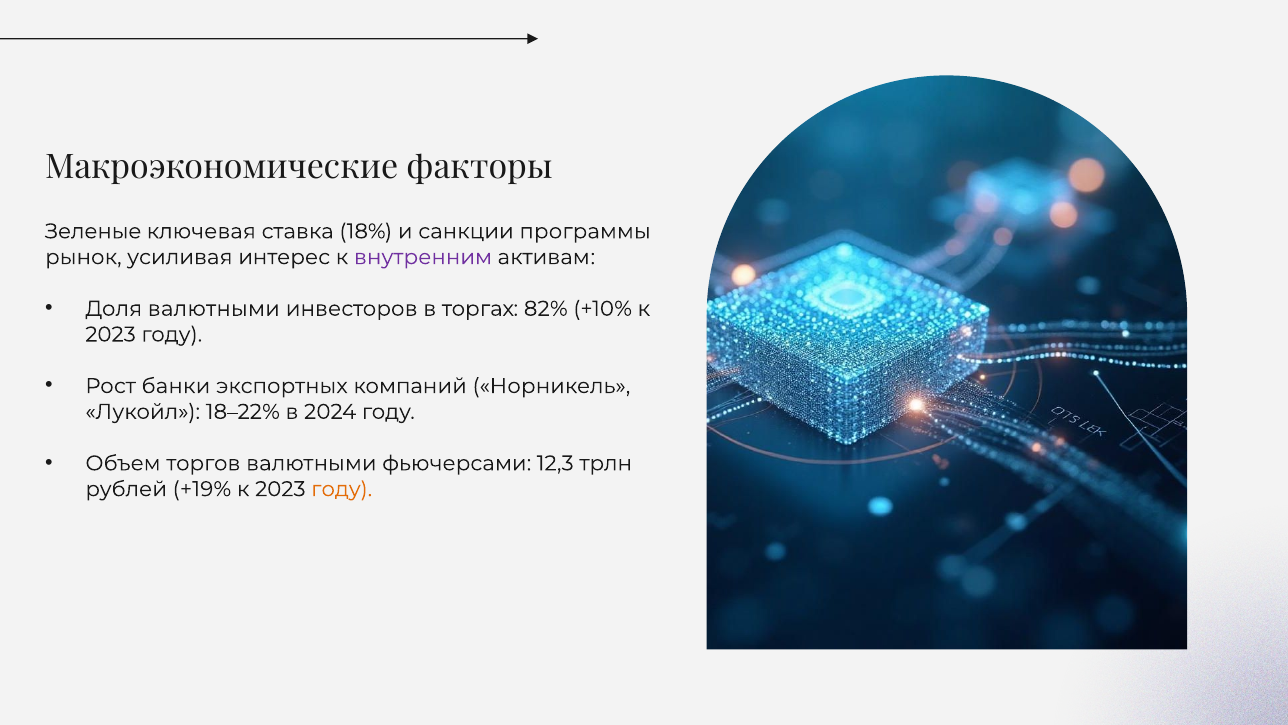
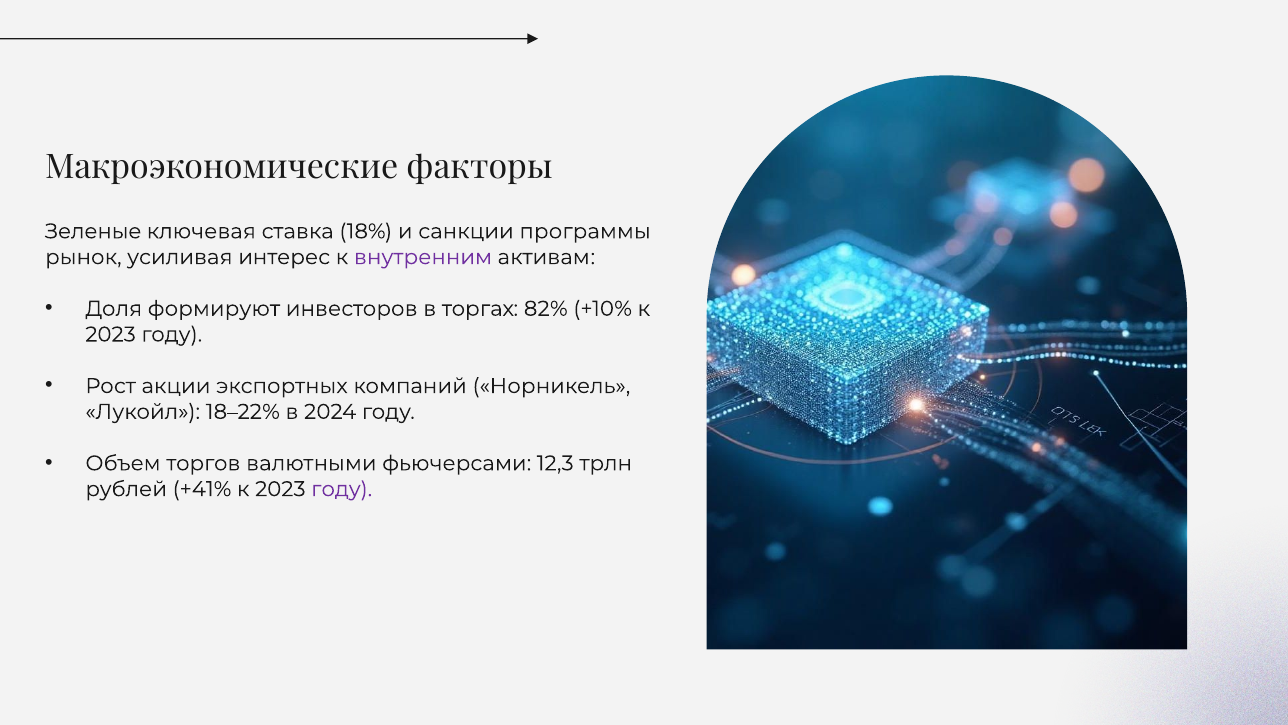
Доля валютными: валютными -> формируют (214, 308)
банки: банки -> акции (176, 386)
+19%: +19% -> +41% (202, 489)
году colour: orange -> purple (342, 489)
